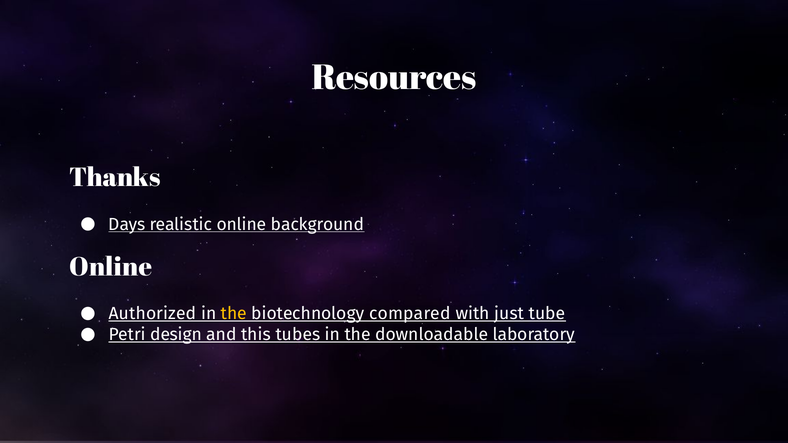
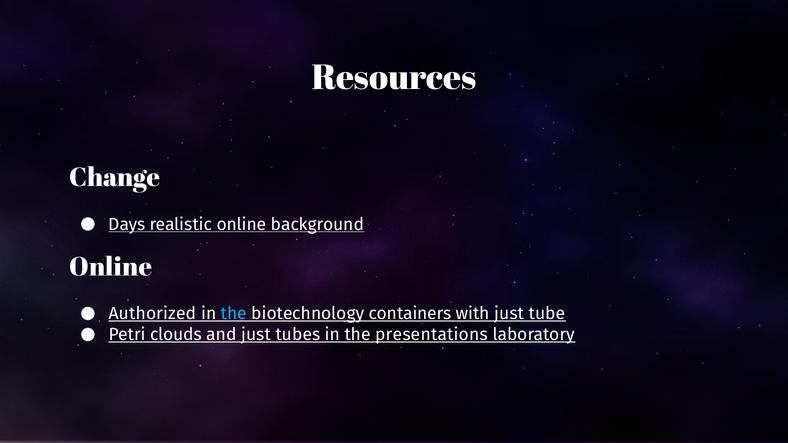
Thanks: Thanks -> Change (115, 178)
the colour: yellow -> light blue (234, 314)
compared: compared -> containers (410, 314)
design: design -> clouds (176, 335)
and this: this -> just (256, 335)
downloadable: downloadable -> presentations (432, 335)
